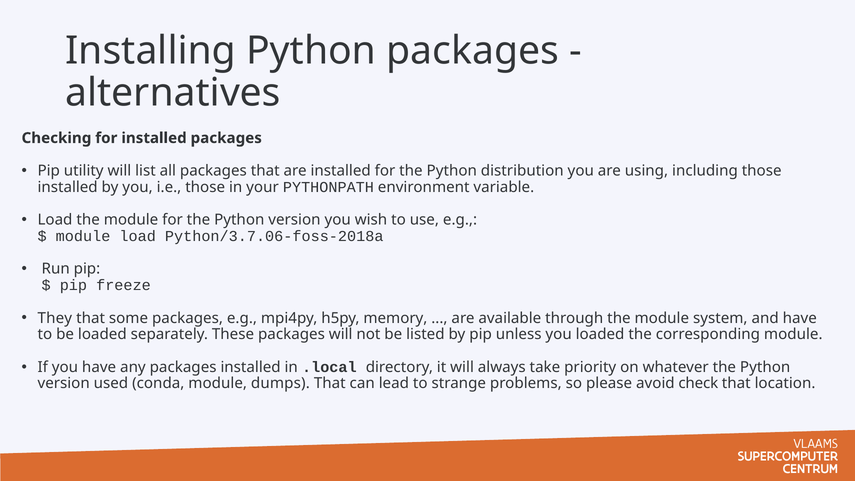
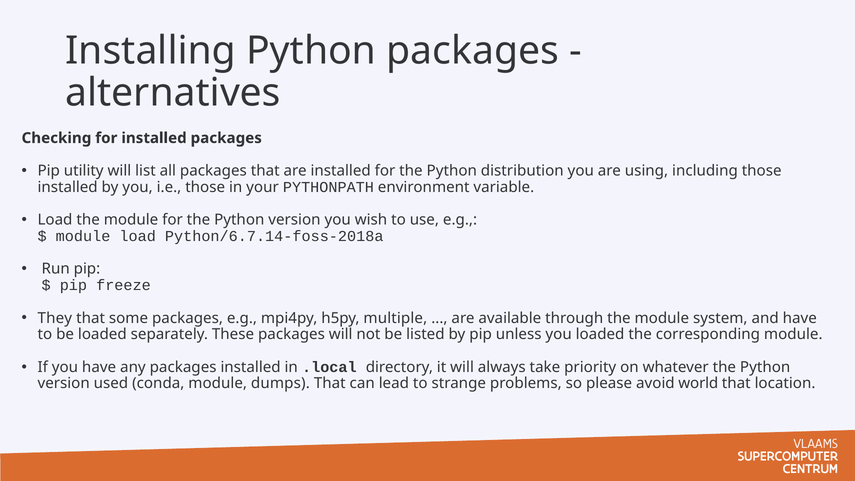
Python/3.7.06-foss-2018a: Python/3.7.06-foss-2018a -> Python/6.7.14-foss-2018a (274, 236)
memory: memory -> multiple (395, 318)
check: check -> world (698, 383)
